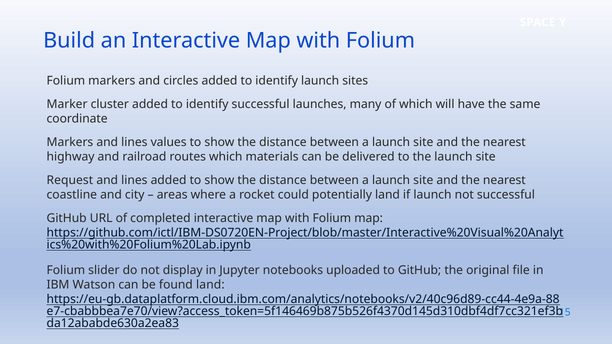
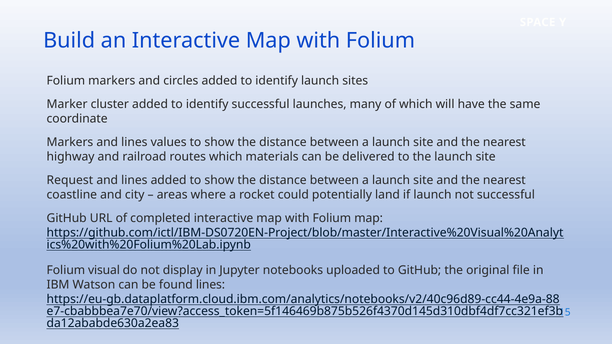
slider: slider -> visual (104, 270)
found land: land -> lines (210, 285)
